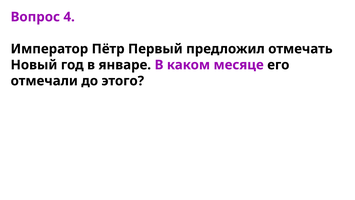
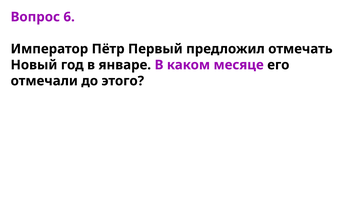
Вопрос 4: 4 -> 6 (69, 17)
